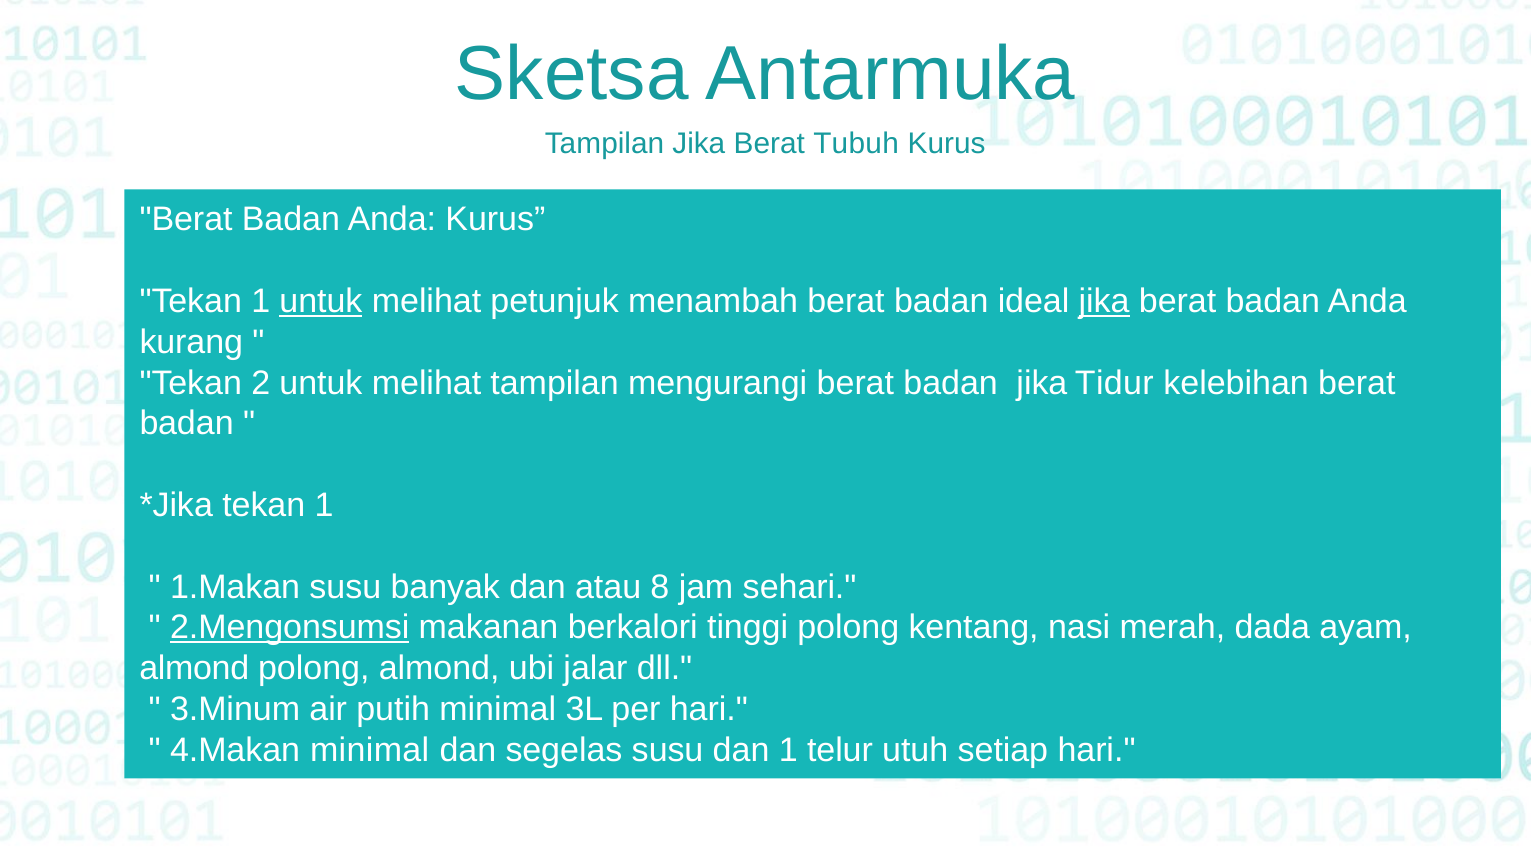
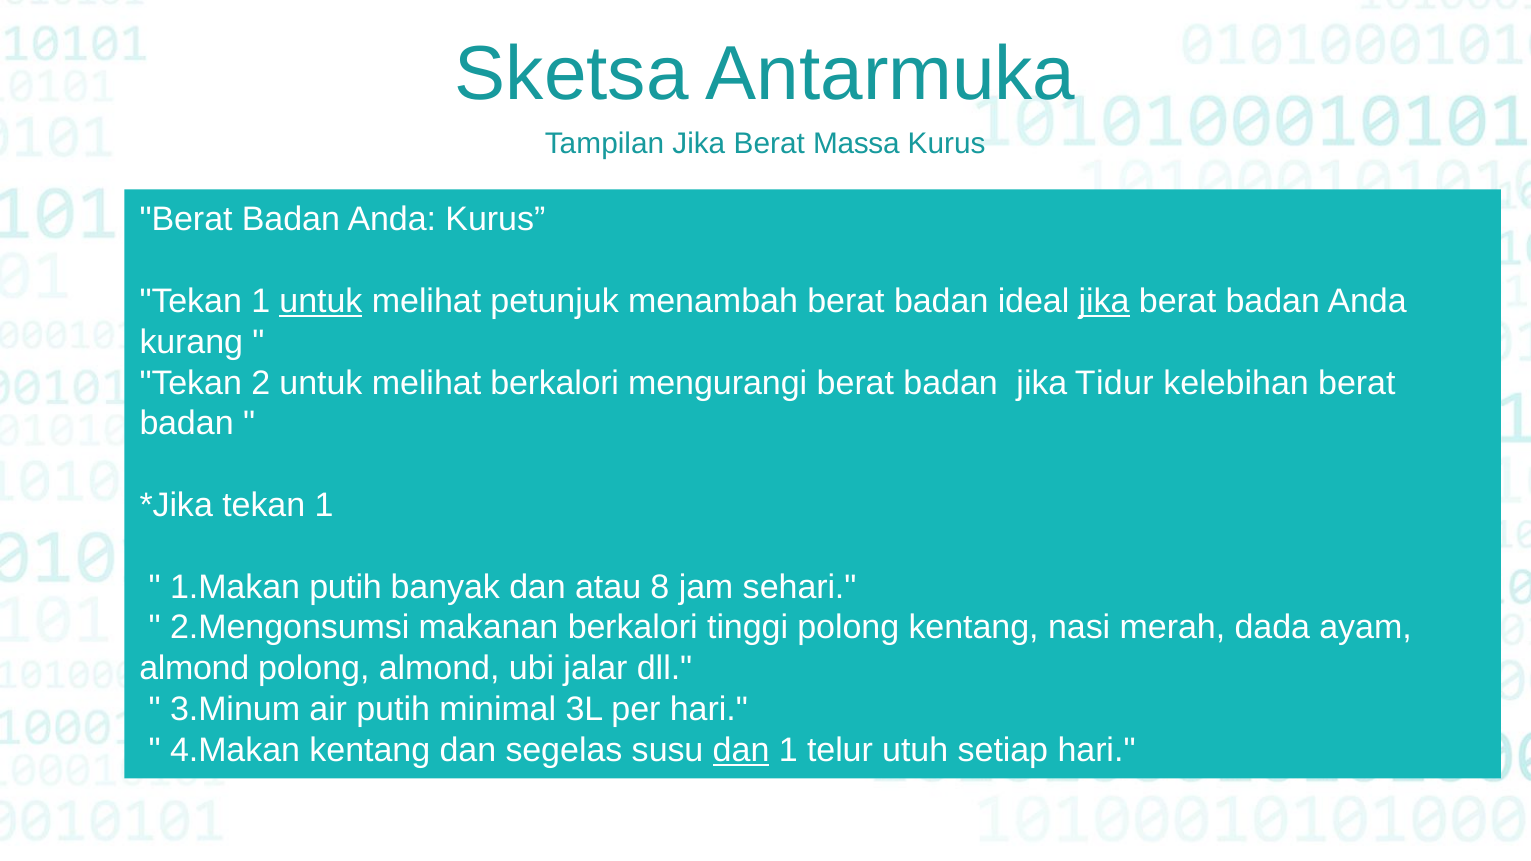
Tubuh: Tubuh -> Massa (856, 143)
melihat tampilan: tampilan -> berkalori (555, 383)
1.Makan susu: susu -> putih (346, 587)
2.Mengonsumsi underline: present -> none (290, 628)
4.Makan minimal: minimal -> kentang (370, 750)
dan underline: none -> present (741, 750)
